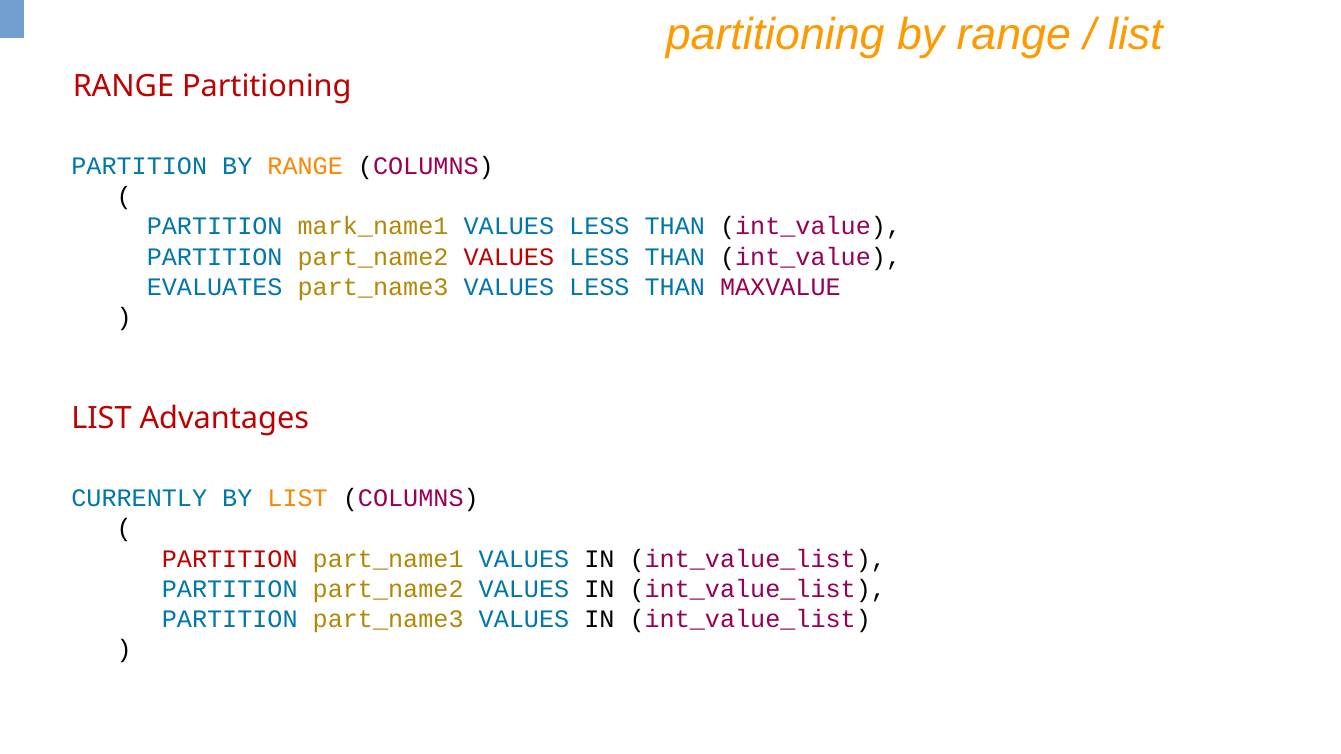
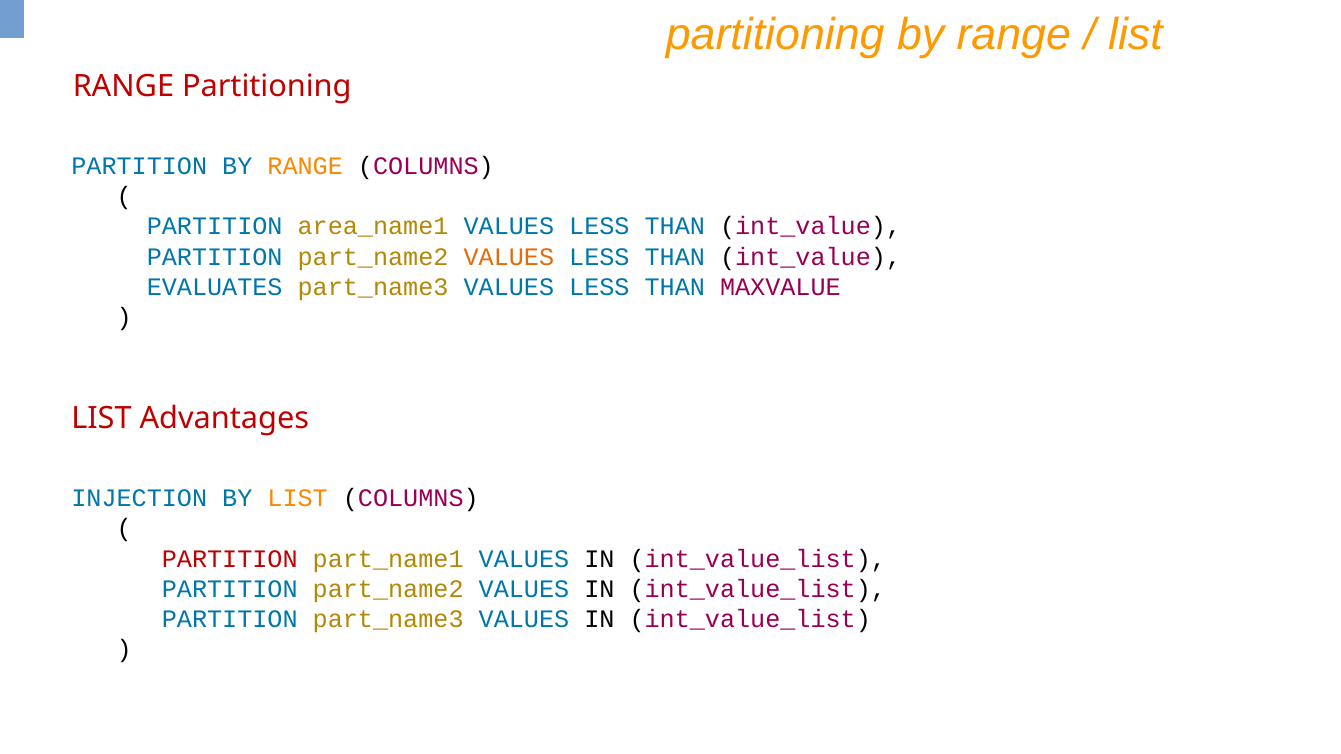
mark_name1: mark_name1 -> area_name1 (373, 227)
VALUES colour: red -> orange (509, 257)
CURRENTLY: CURRENTLY -> INJECTION (139, 499)
